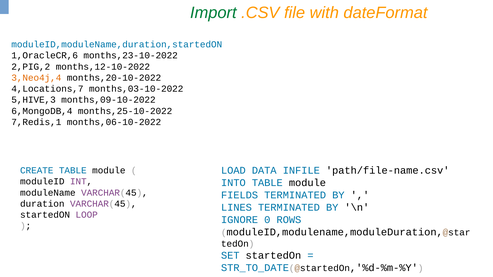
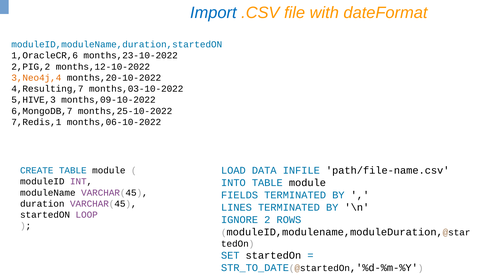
Import colour: green -> blue (213, 13)
4,Locations,7: 4,Locations,7 -> 4,Resulting,7 (47, 89)
6,MongoDB,4: 6,MongoDB,4 -> 6,MongoDB,7 (42, 111)
0: 0 -> 2 (267, 220)
